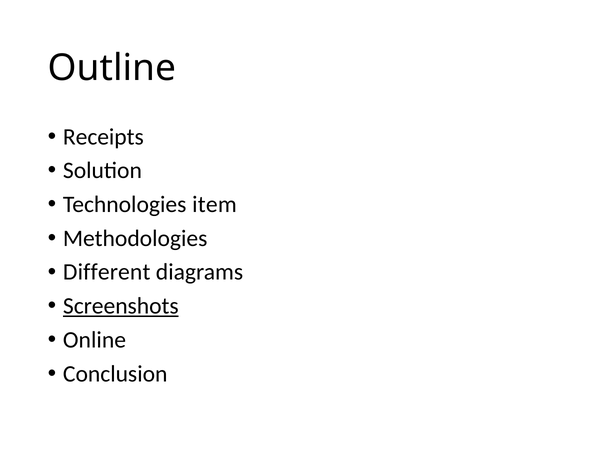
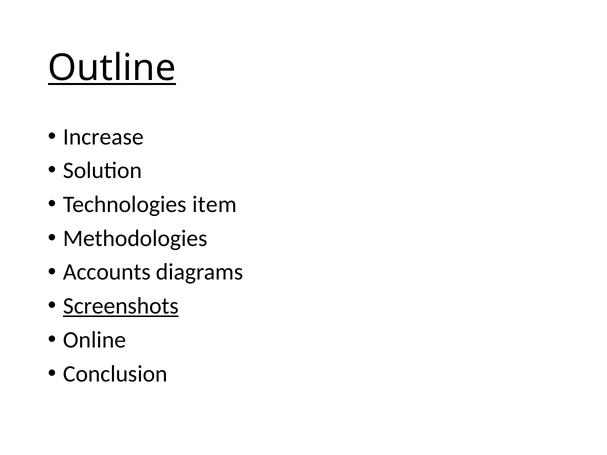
Outline underline: none -> present (112, 68)
Receipts: Receipts -> Increase (103, 137)
Different: Different -> Accounts (107, 272)
